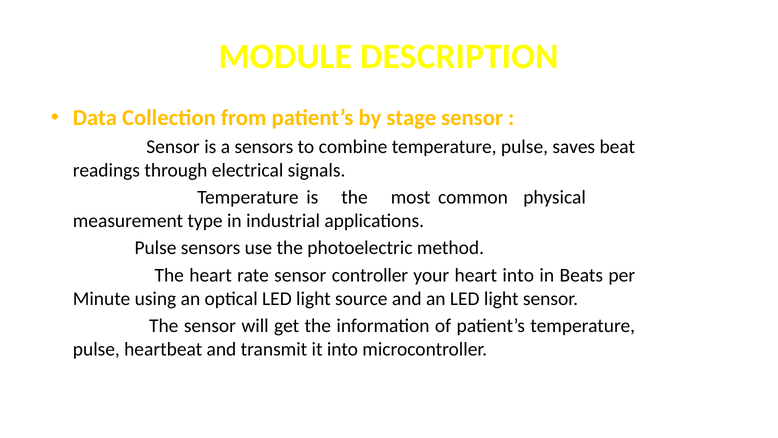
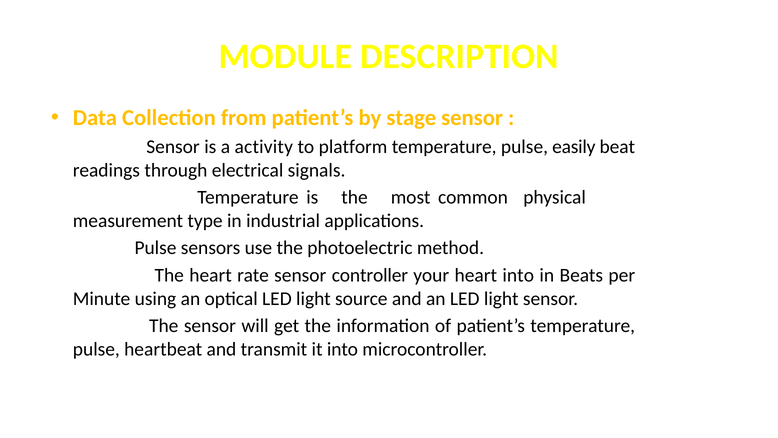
a sensors: sensors -> activity (264, 147)
combine: combine -> platform (353, 147)
saves: saves -> easily (574, 147)
